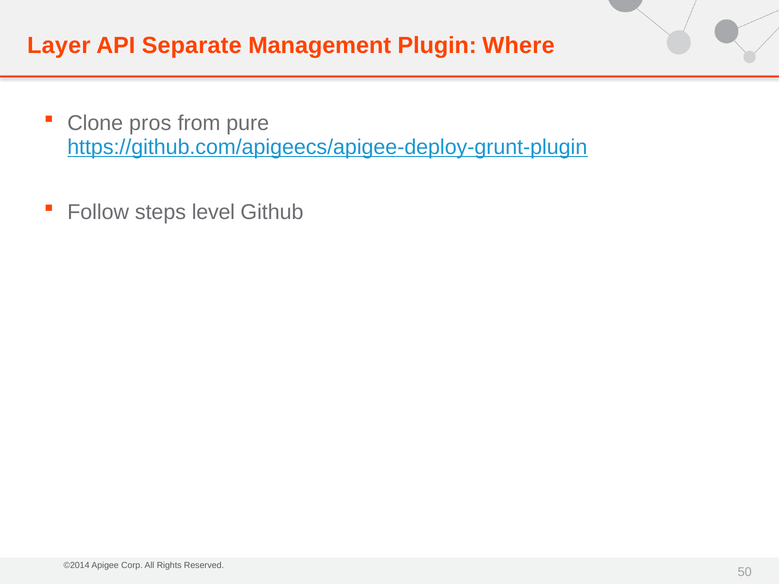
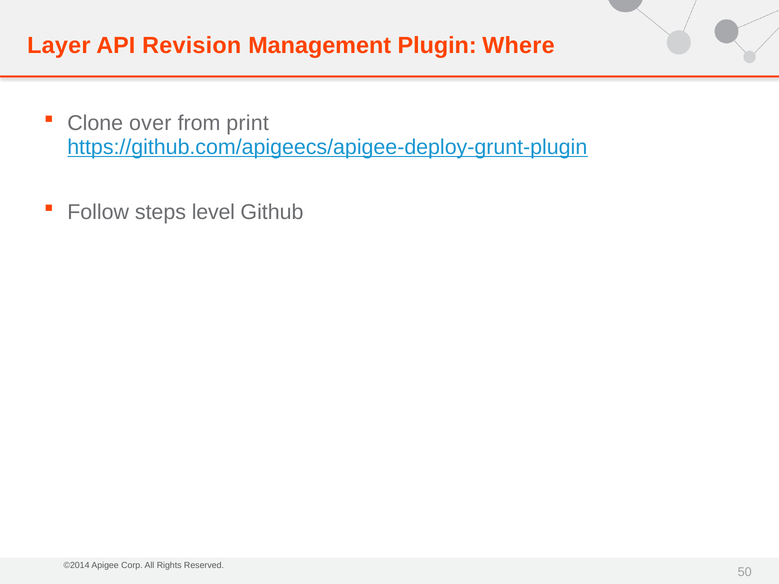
Separate: Separate -> Revision (192, 46)
pros: pros -> over (150, 123)
pure: pure -> print (248, 123)
